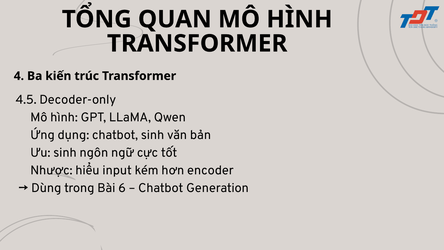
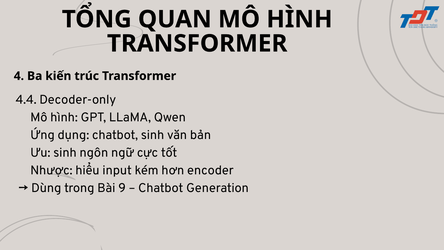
4.5: 4.5 -> 4.4 (26, 100)
6: 6 -> 9 (122, 188)
